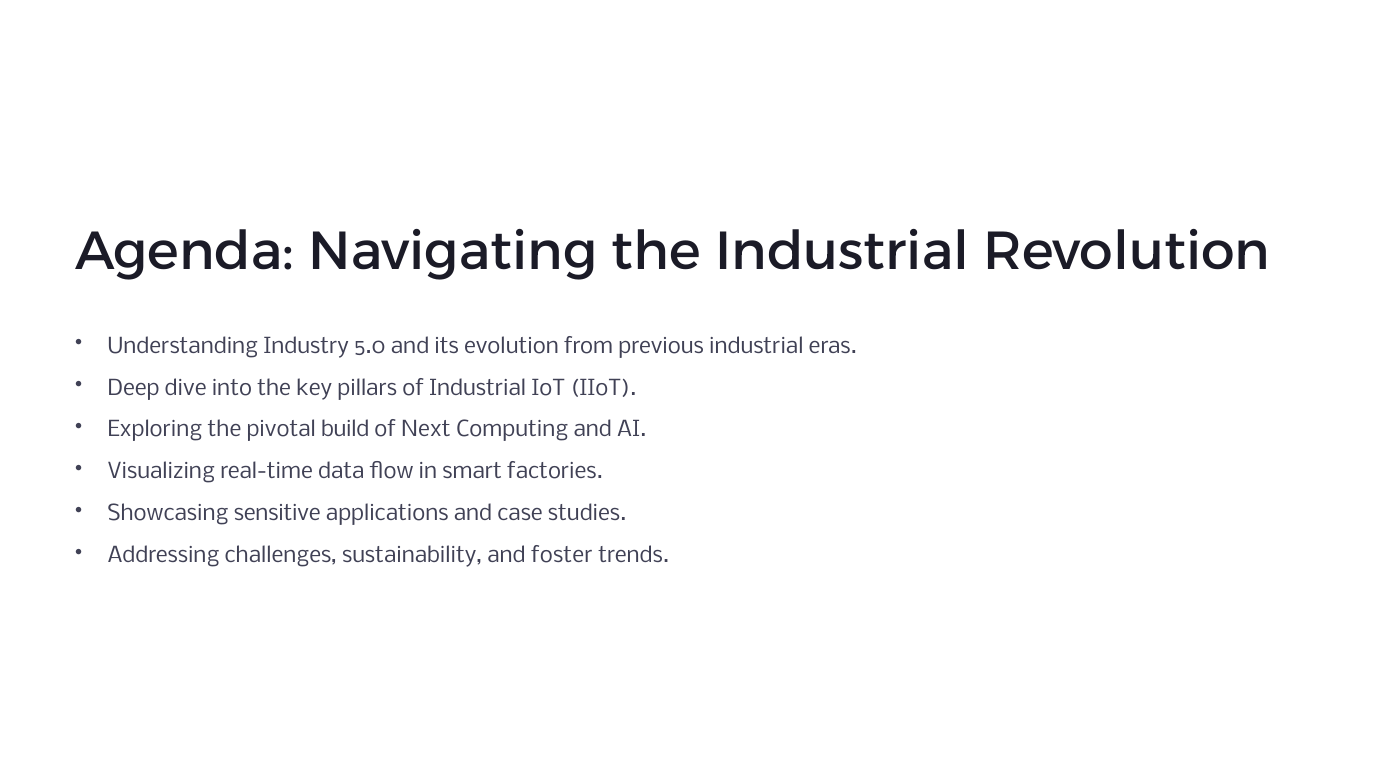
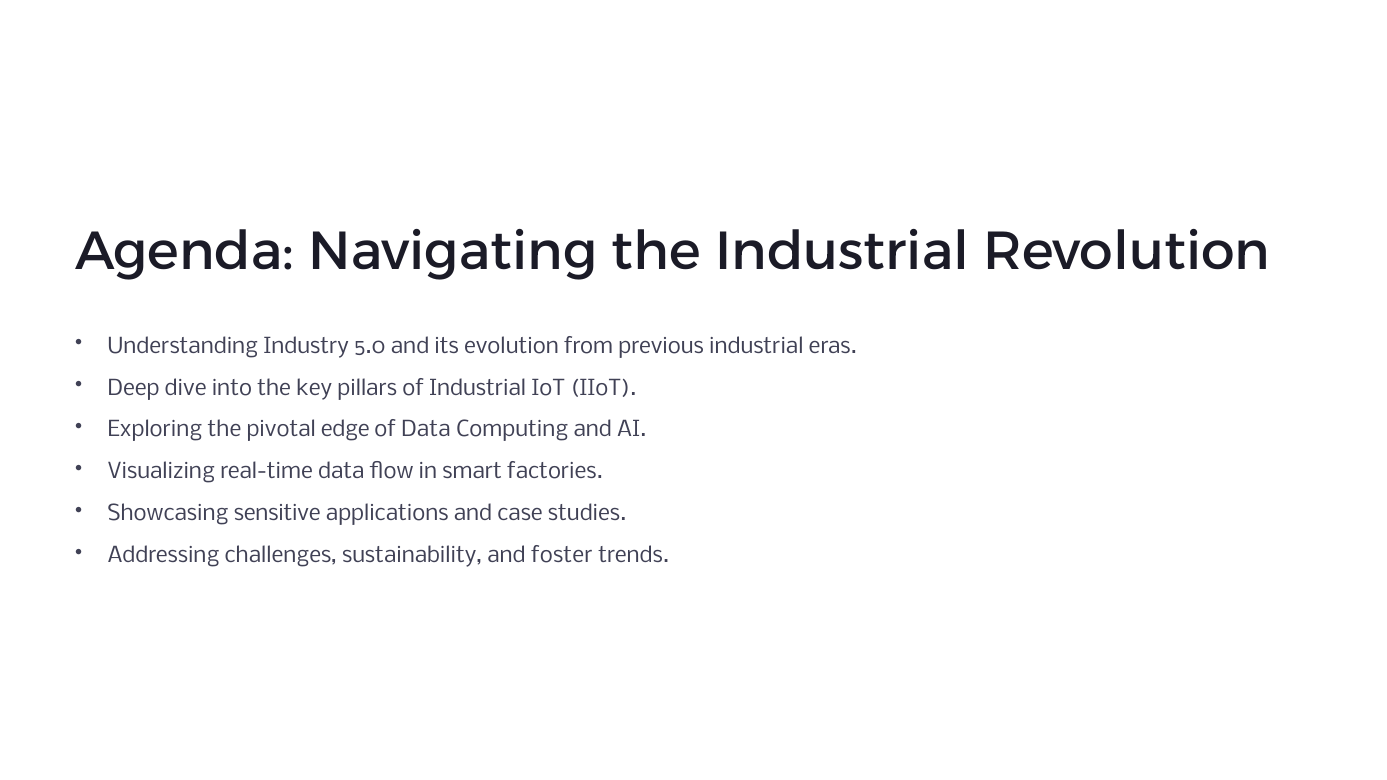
build: build -> edge (345, 430)
of Next: Next -> Data (426, 430)
